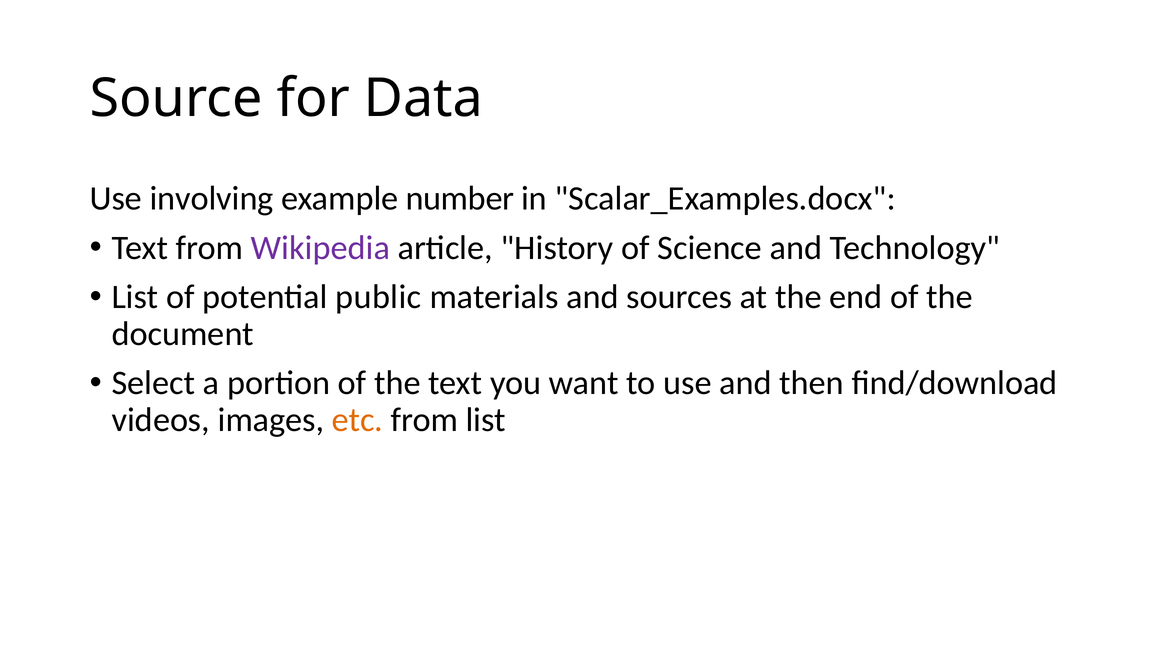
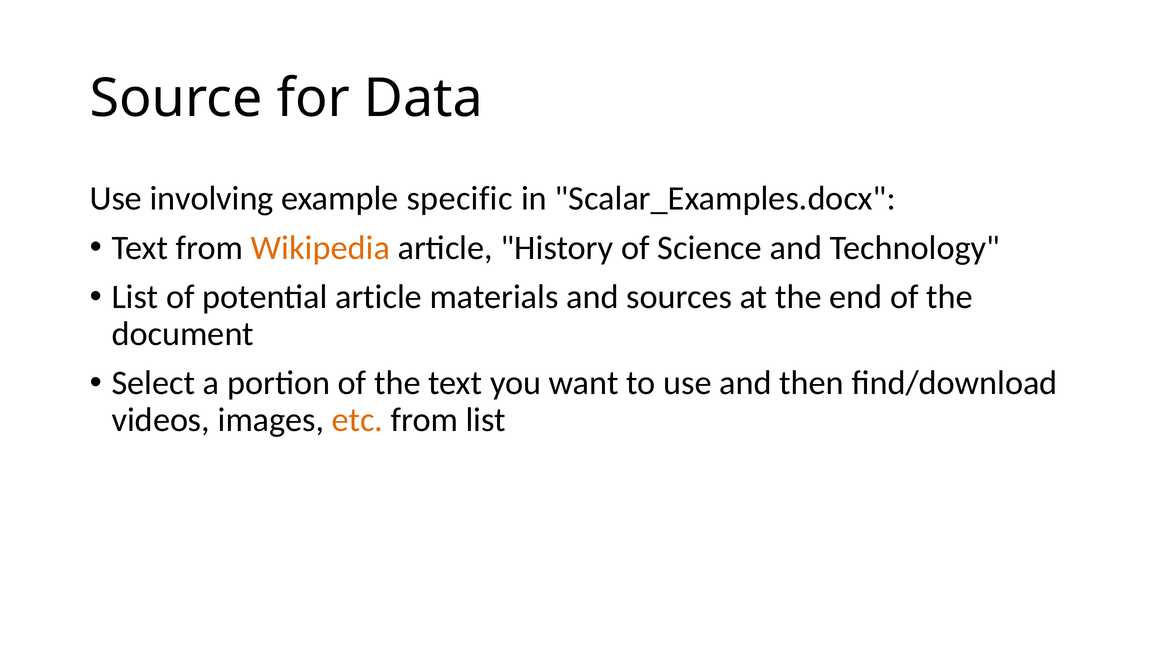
number: number -> specific (460, 199)
Wikipedia colour: purple -> orange (320, 248)
potential public: public -> article (379, 297)
